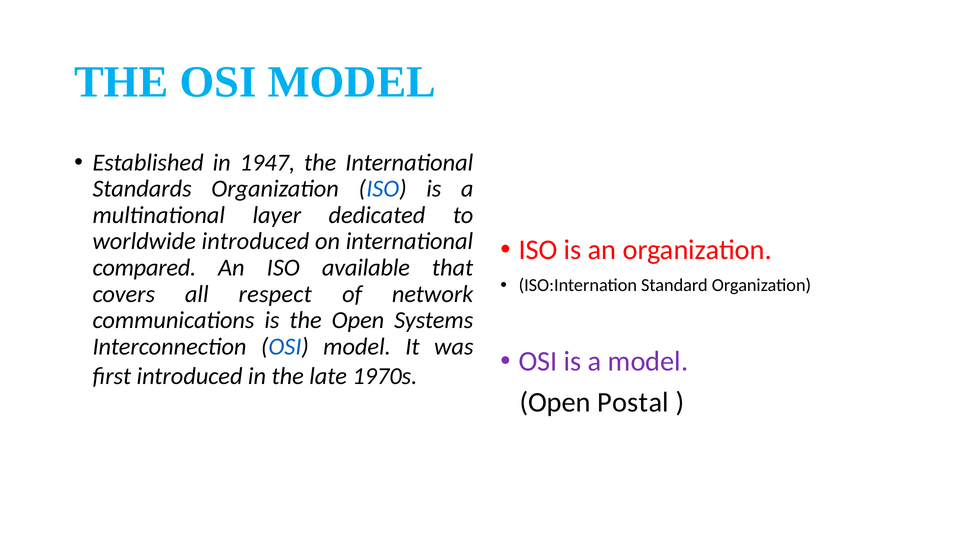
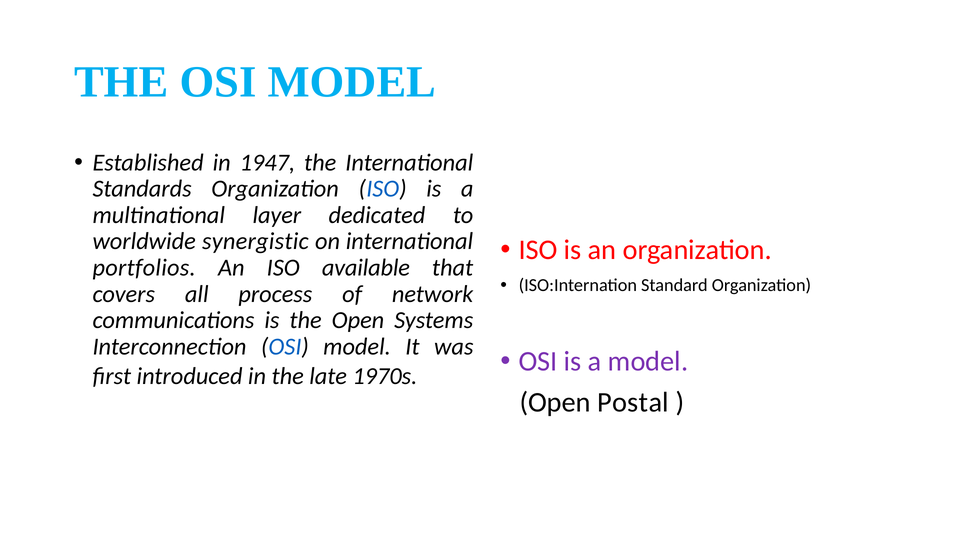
worldwide introduced: introduced -> synergistic (255, 241)
compared: compared -> portfolios (144, 268)
respect: respect -> process (275, 294)
